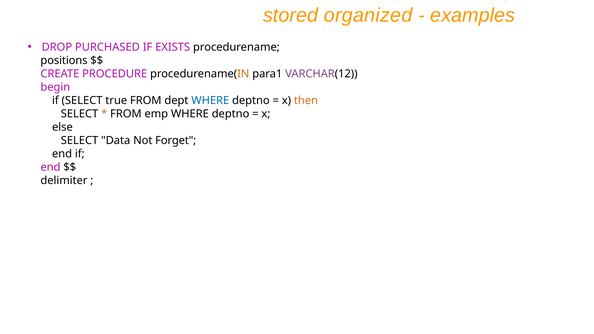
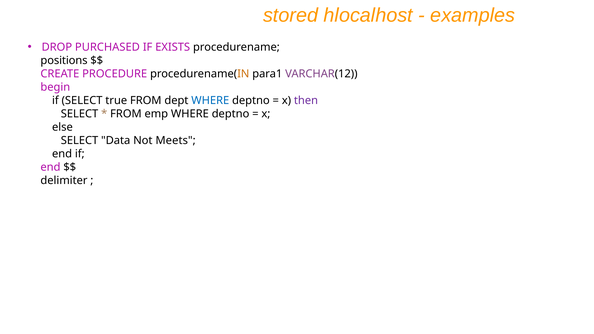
organized: organized -> hlocalhost (368, 15)
then colour: orange -> purple (306, 100)
Forget: Forget -> Meets (176, 141)
